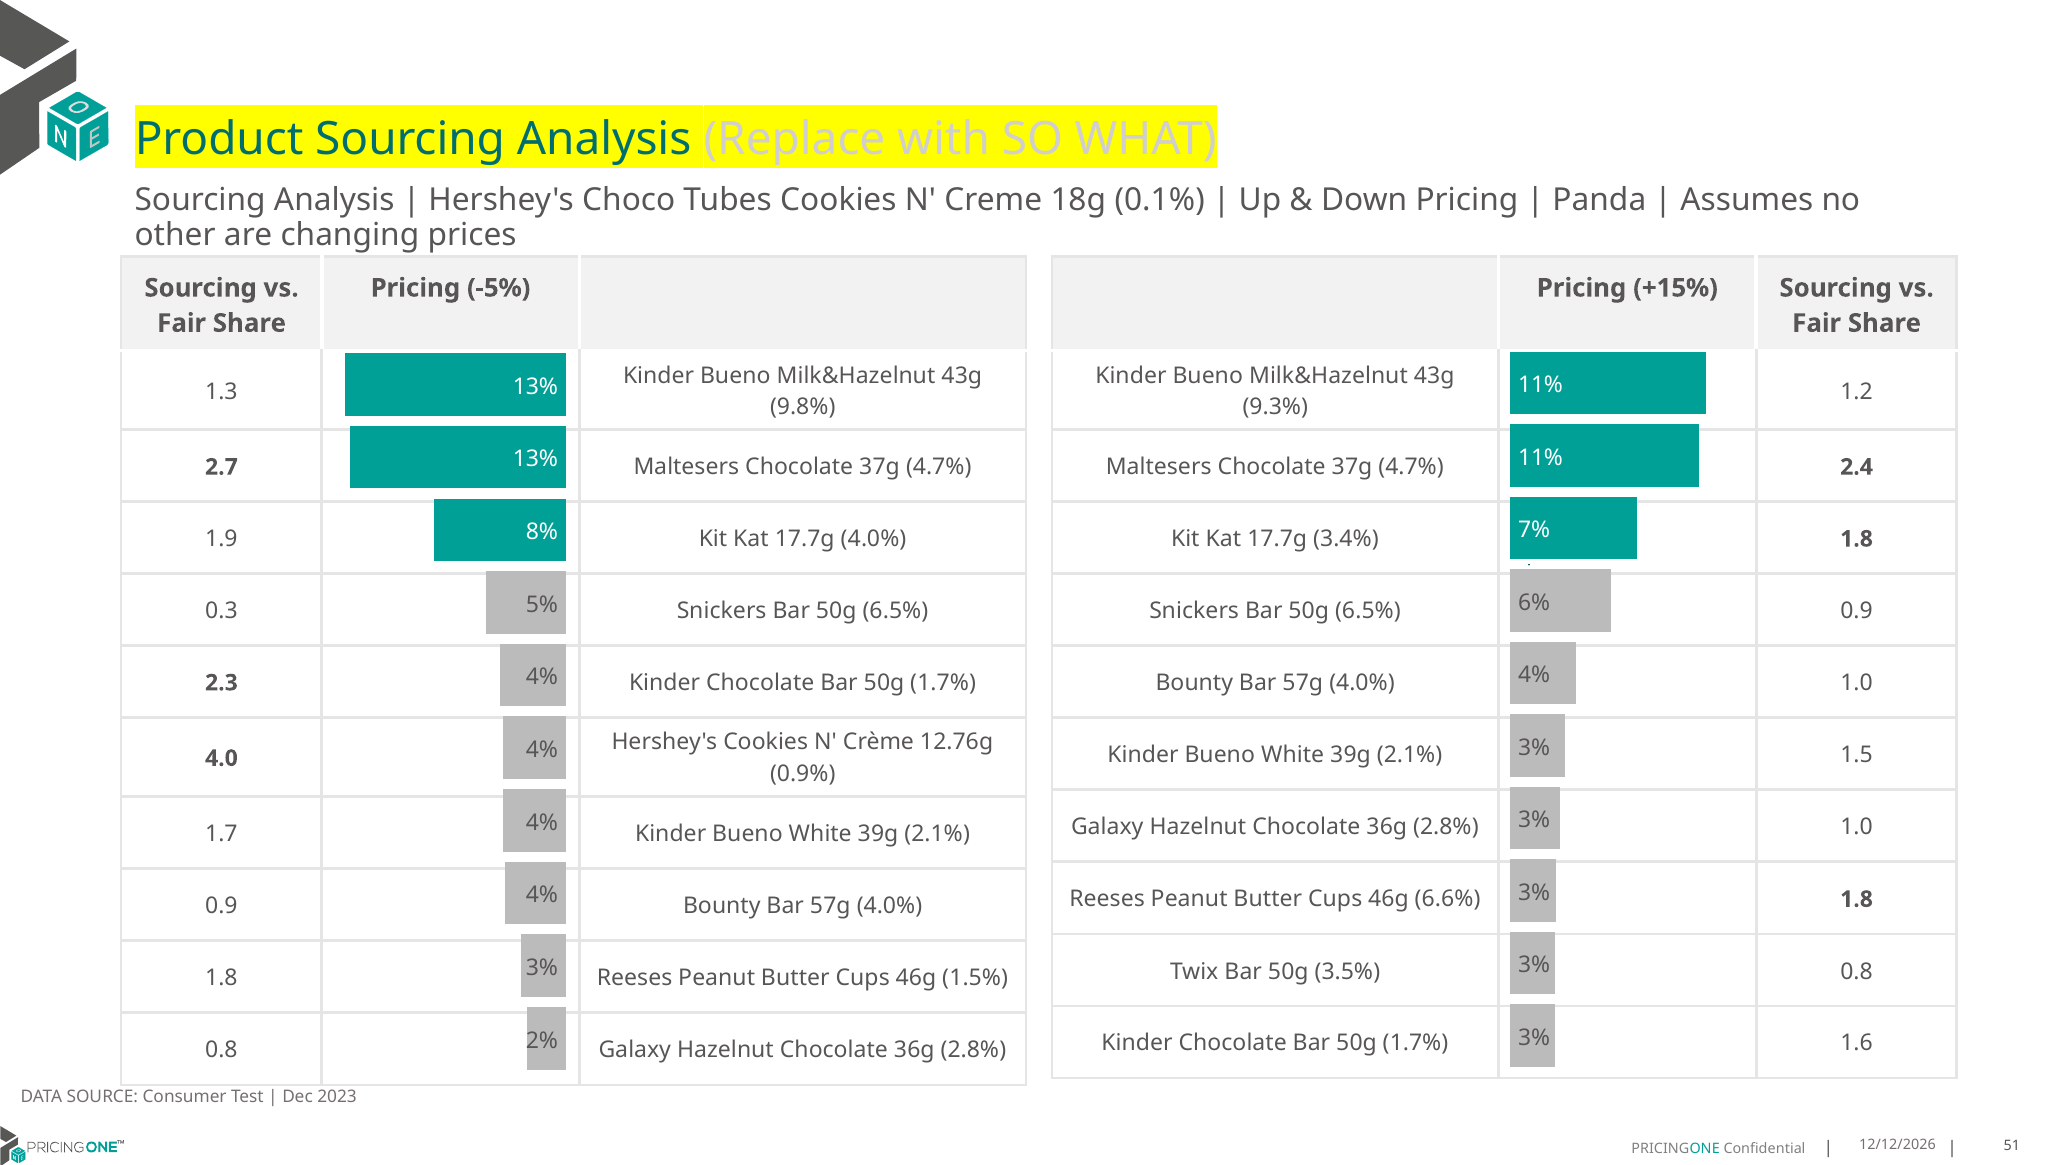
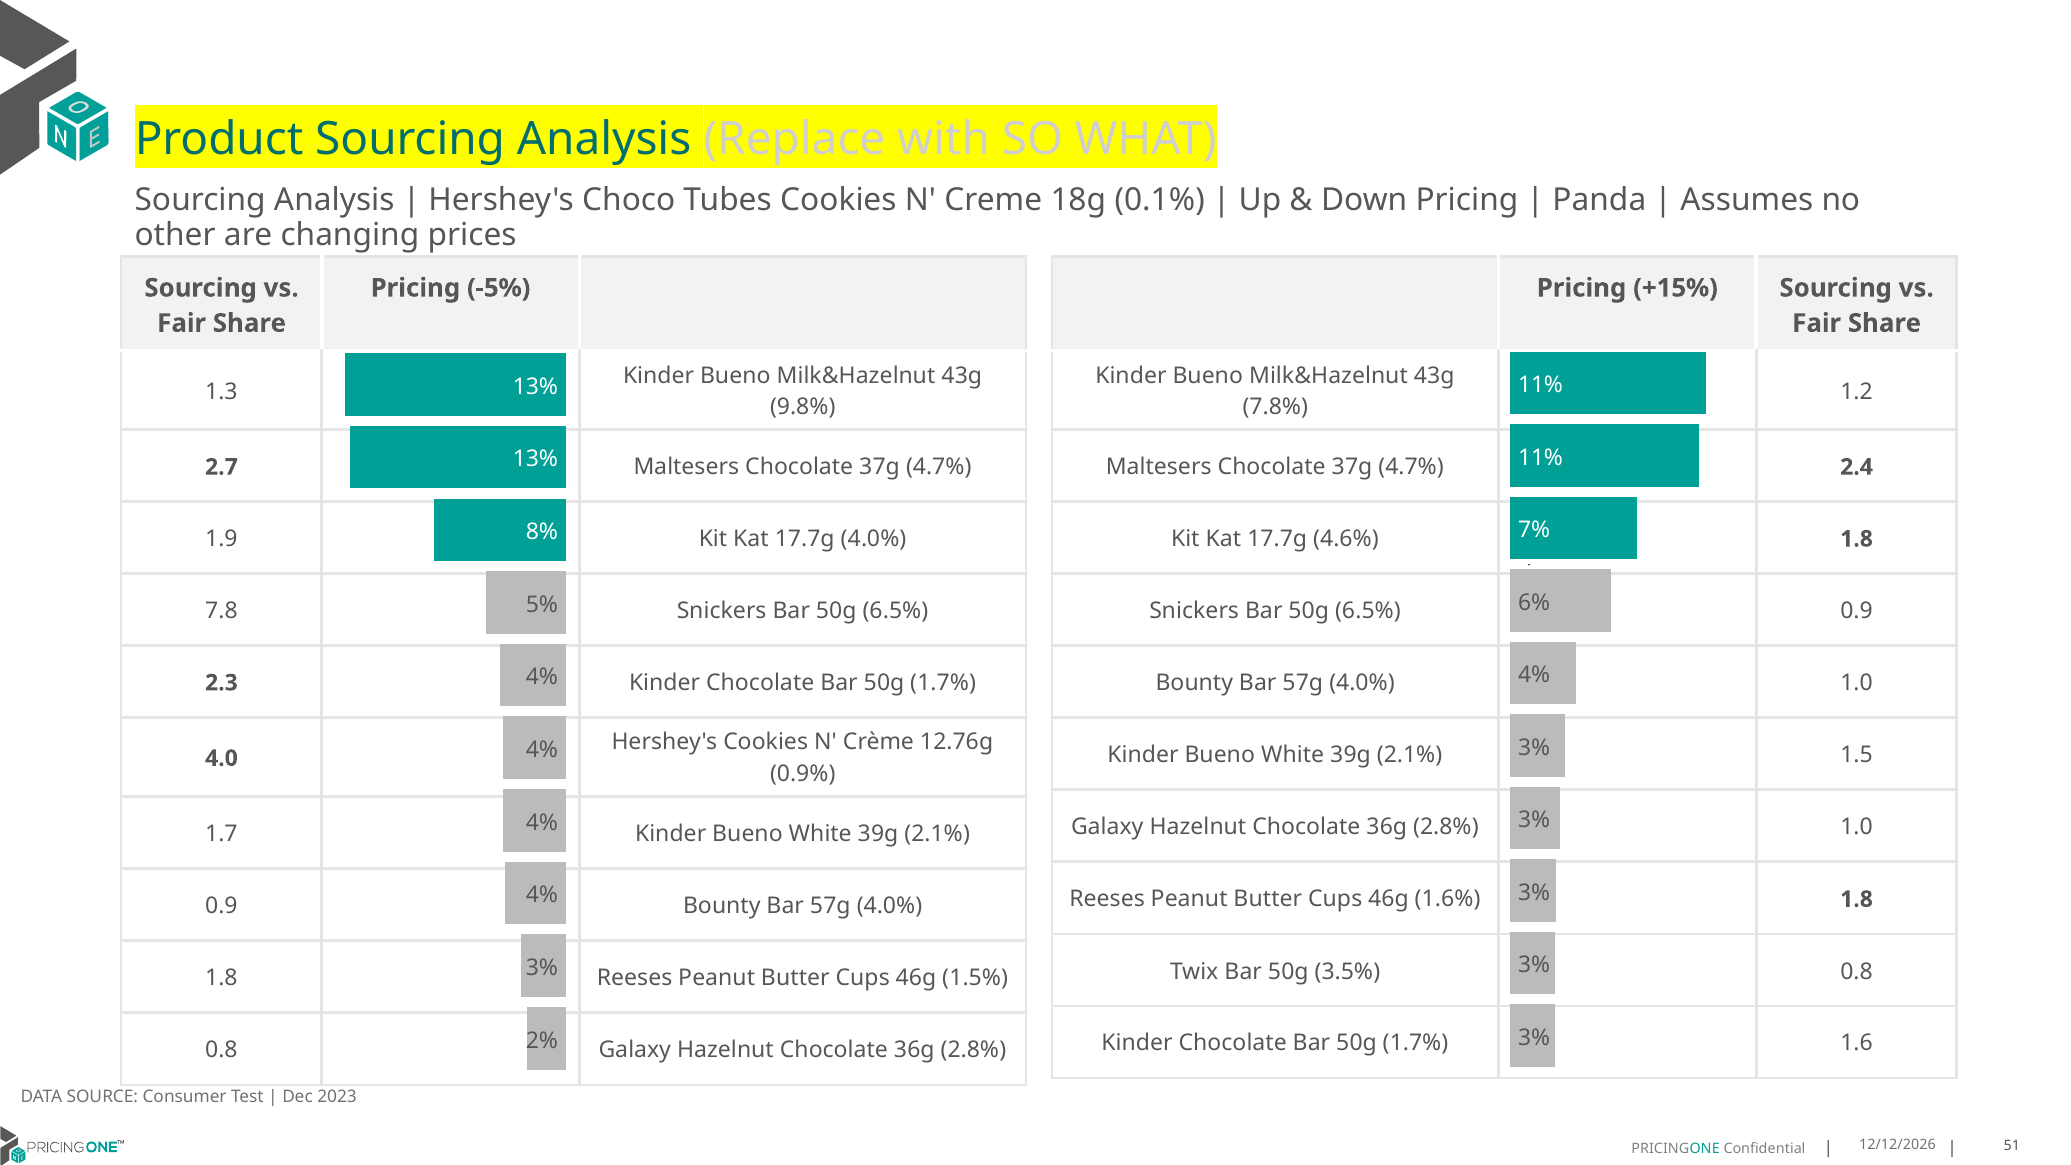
9.3%: 9.3% -> 7.8% (1275, 407)
3.4%: 3.4% -> 4.6% (1346, 539)
0.3: 0.3 -> 7.8 (221, 611)
6.6%: 6.6% -> 1.6% (1448, 899)
